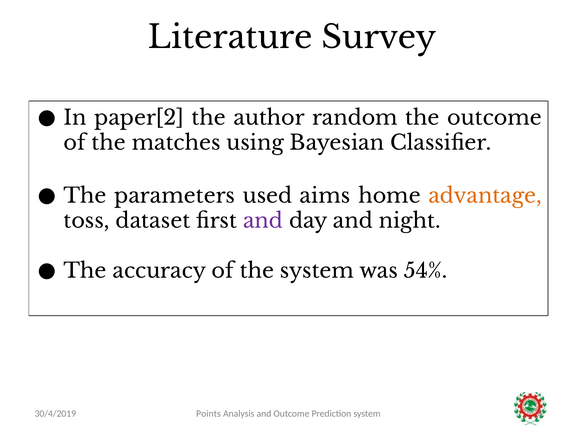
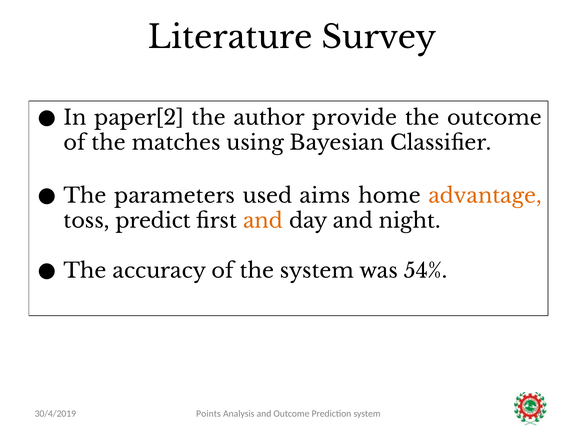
random: random -> provide (355, 118)
dataset: dataset -> predict (153, 221)
and colour: purple -> orange (263, 221)
